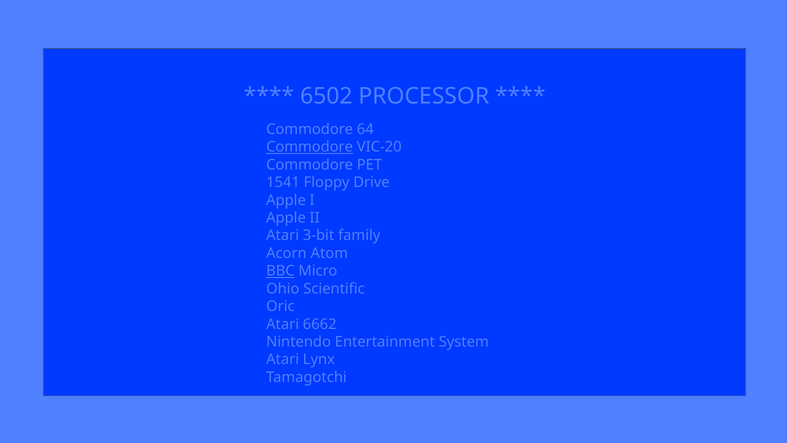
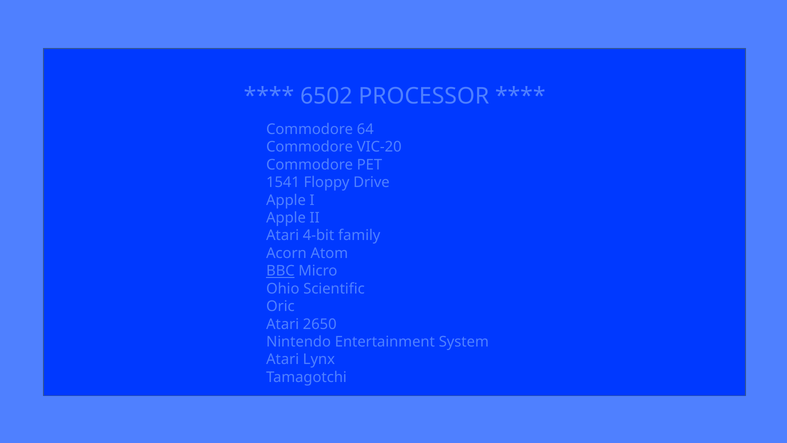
Commodore underline: present -> none (310, 147)
3-bit: 3-bit -> 4-bit (319, 235)
6662: 6662 -> 2650 (320, 324)
